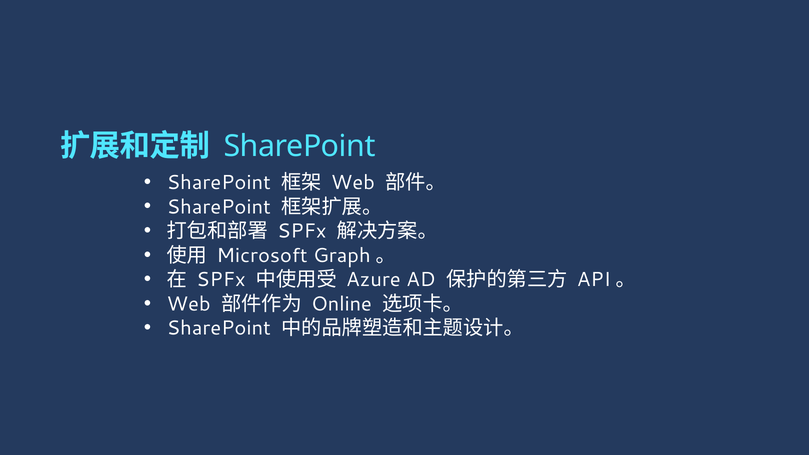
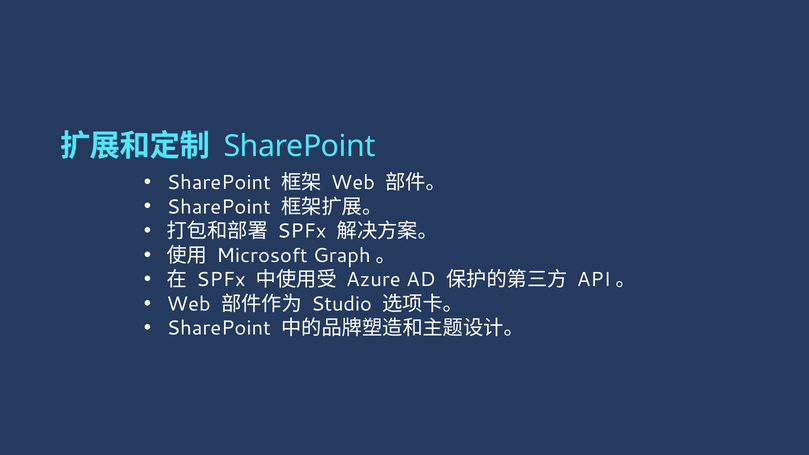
Online: Online -> Studio (342, 304)
